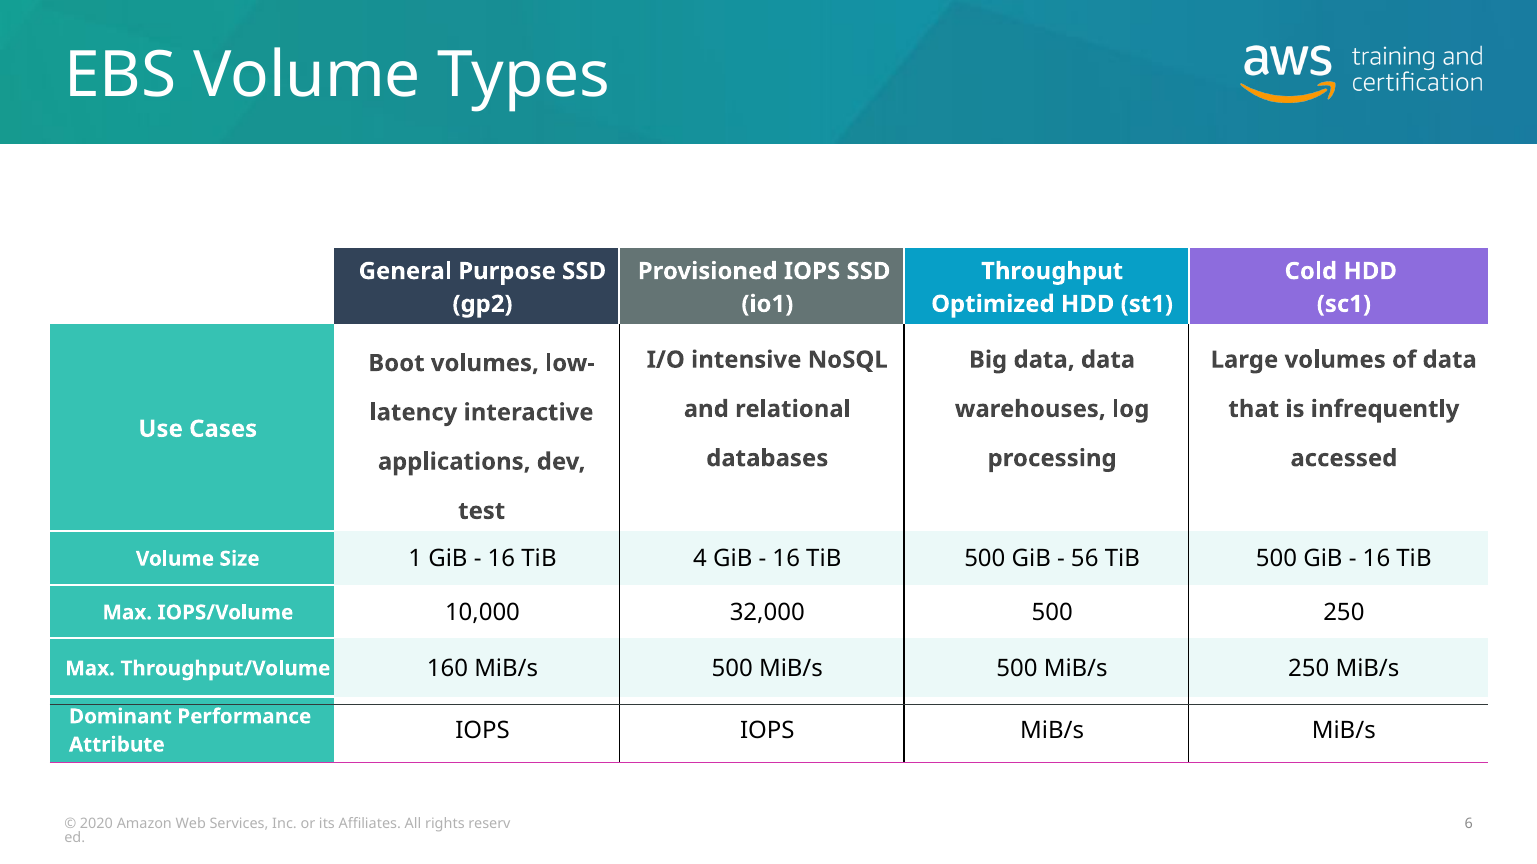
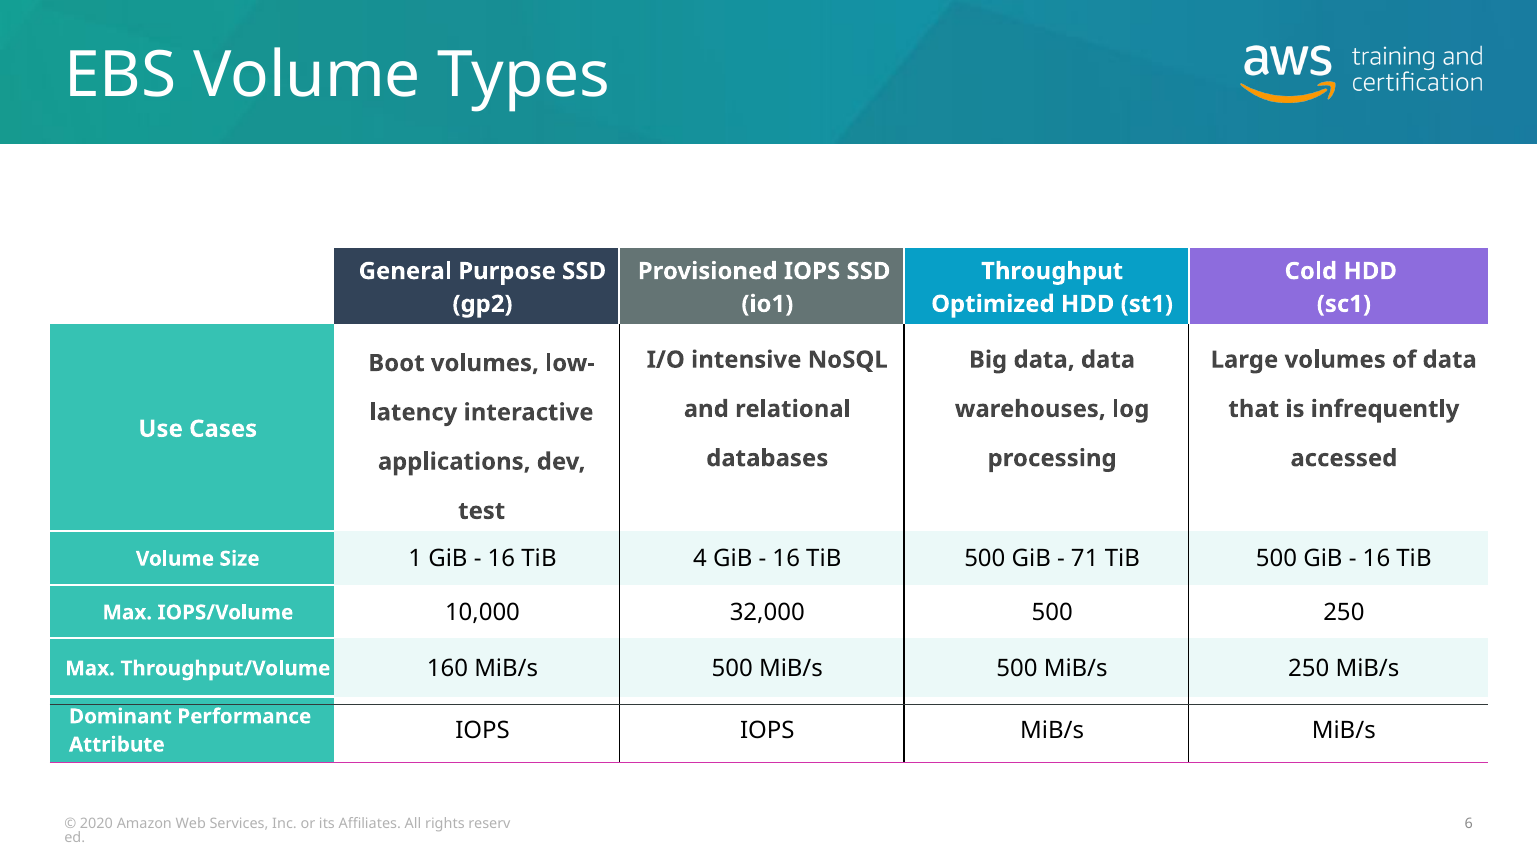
56: 56 -> 71 (1085, 559)
